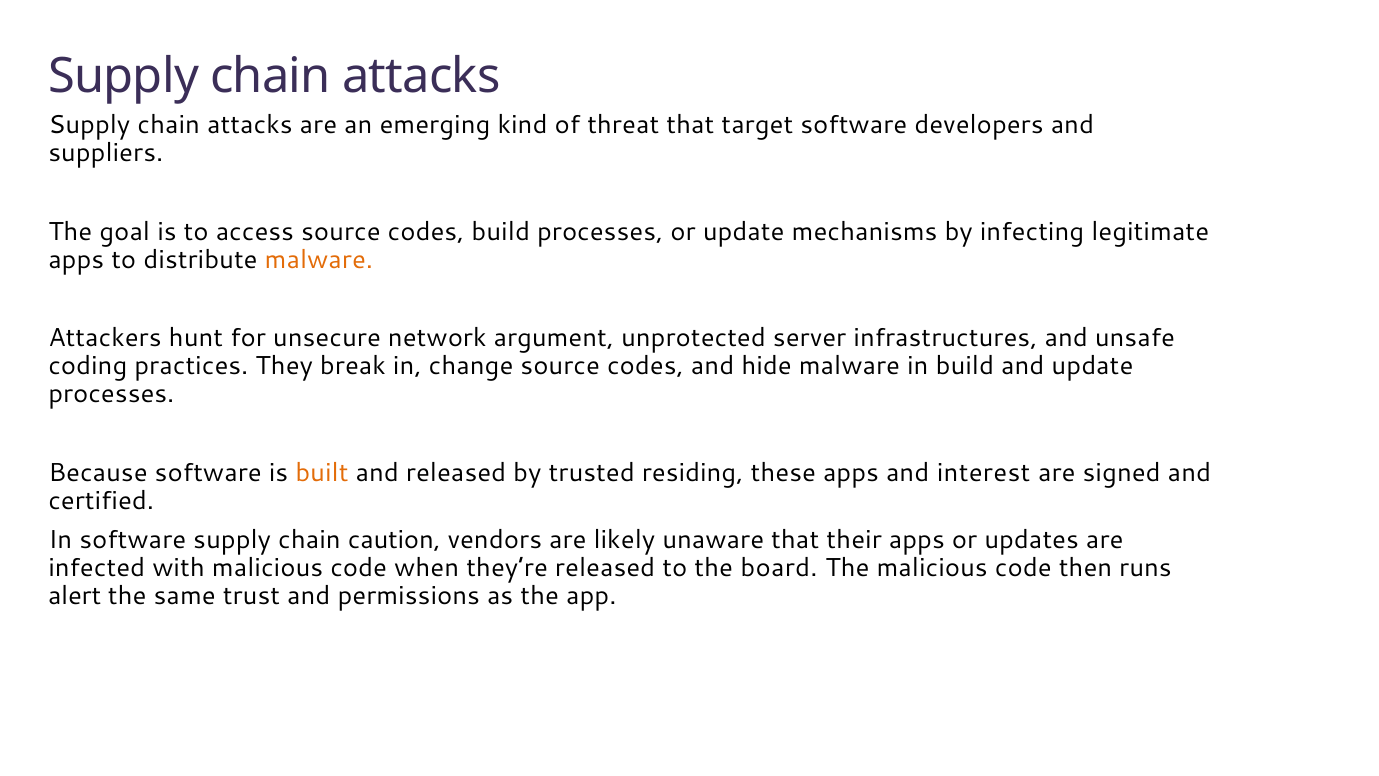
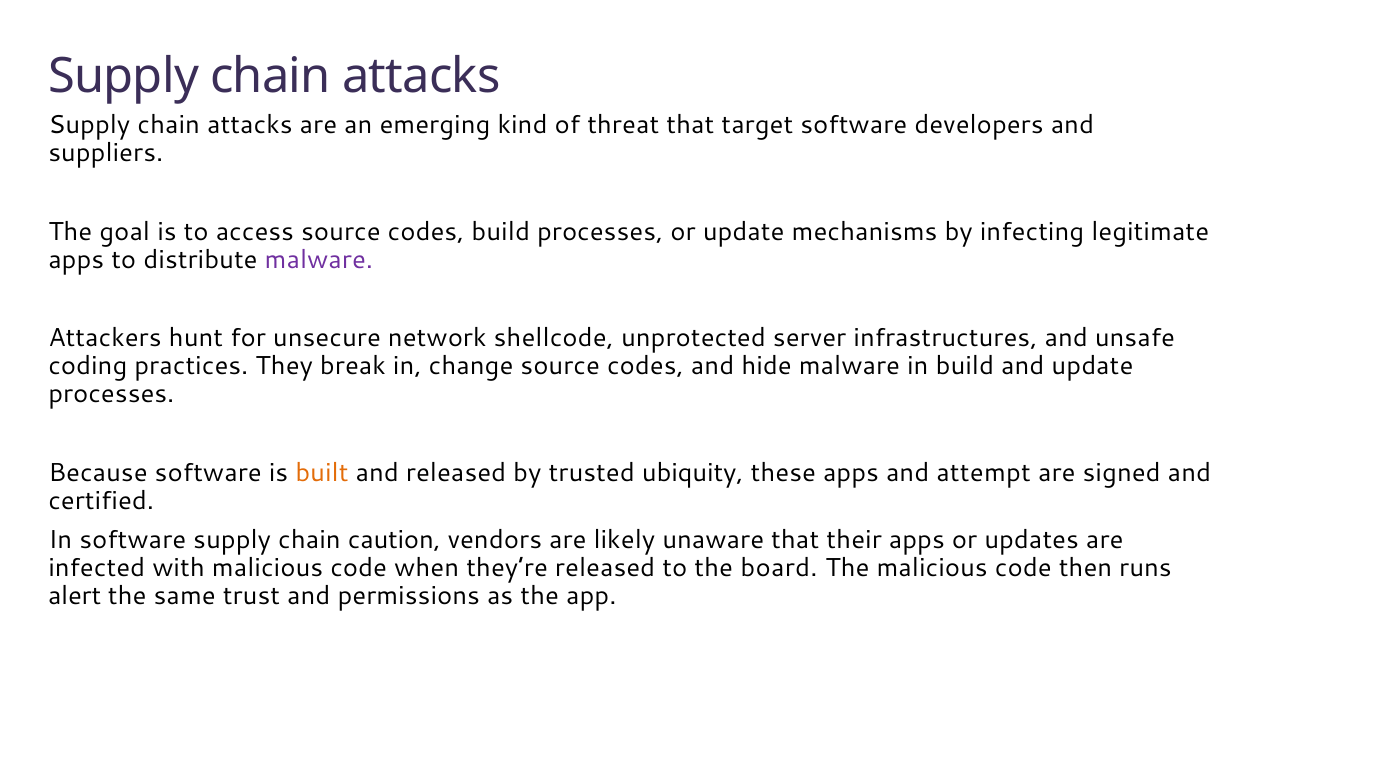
malware colour: orange -> purple (319, 259)
argument: argument -> shellcode (554, 338)
residing: residing -> ubiquity (693, 473)
interest: interest -> attempt (984, 473)
